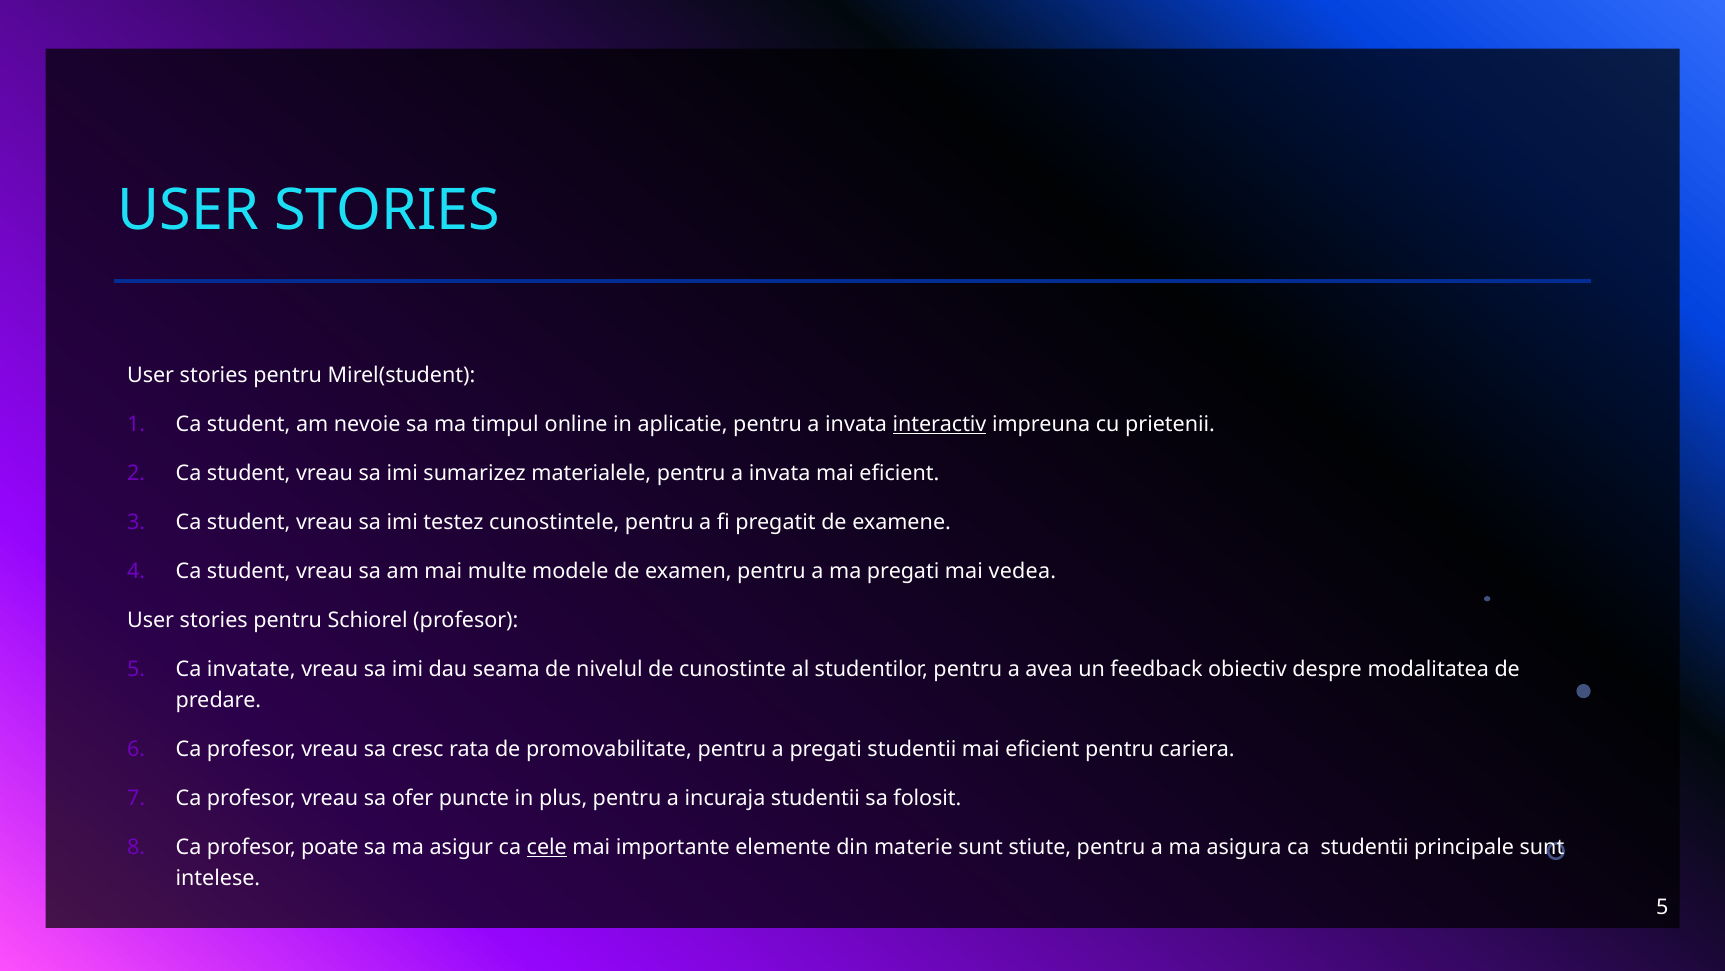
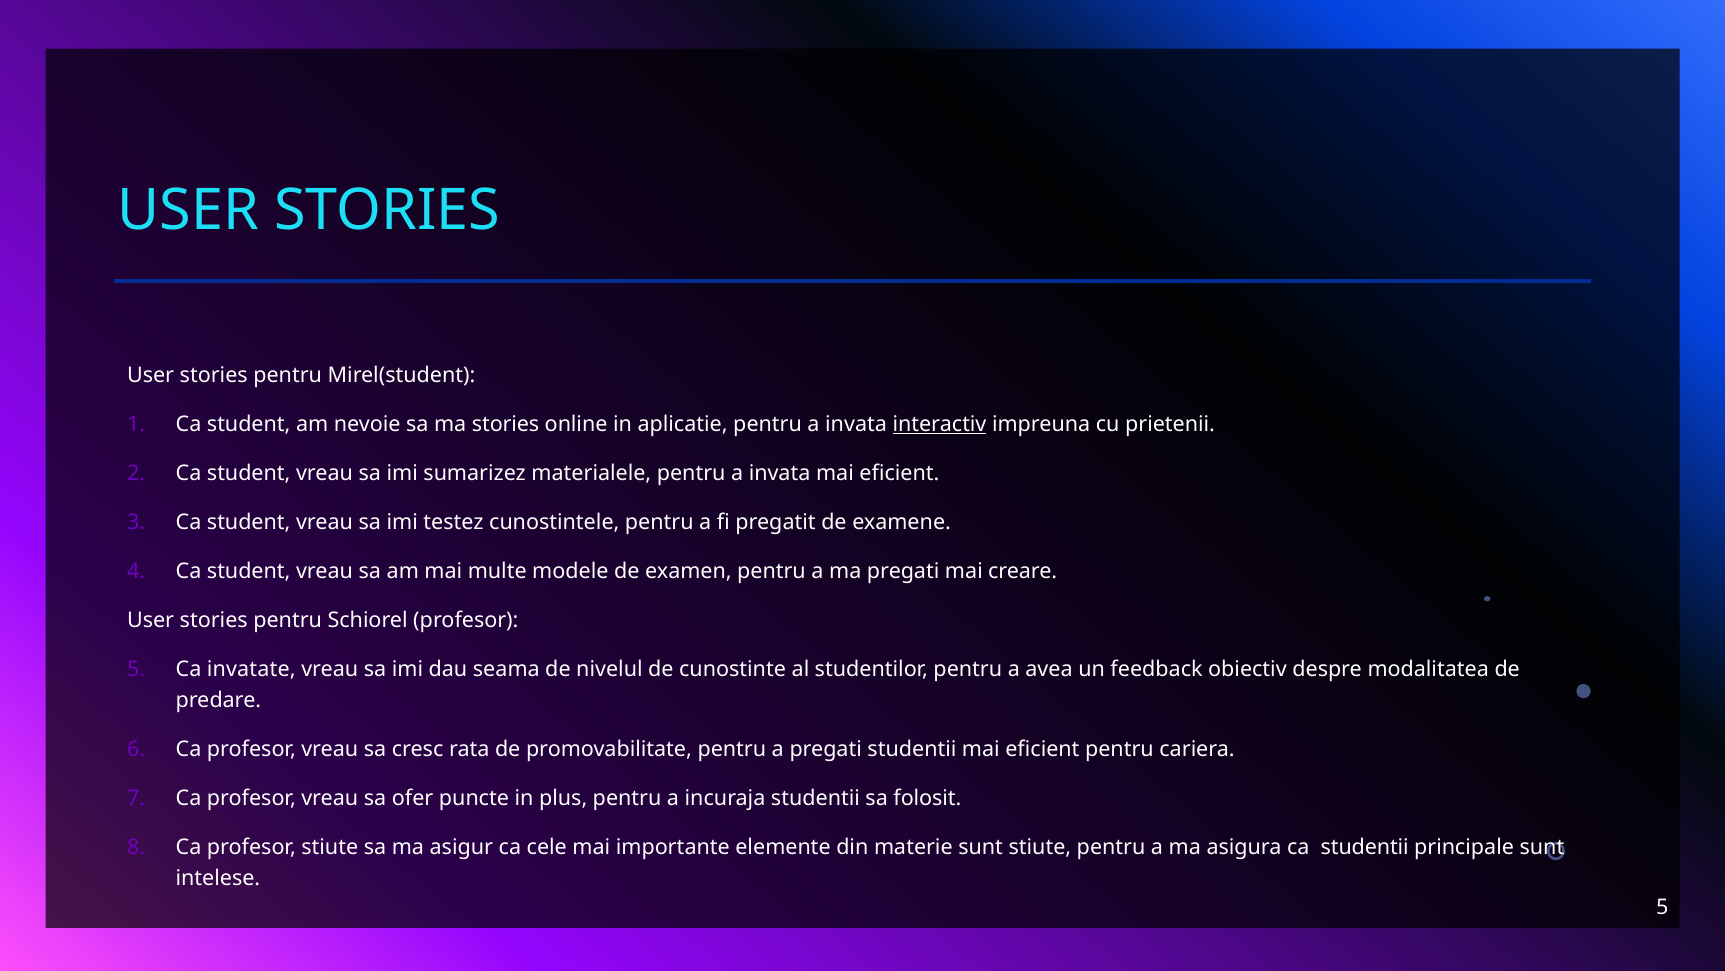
ma timpul: timpul -> stories (506, 424)
vedea: vedea -> creare (1023, 571)
profesor poate: poate -> stiute (330, 847)
cele underline: present -> none (547, 847)
